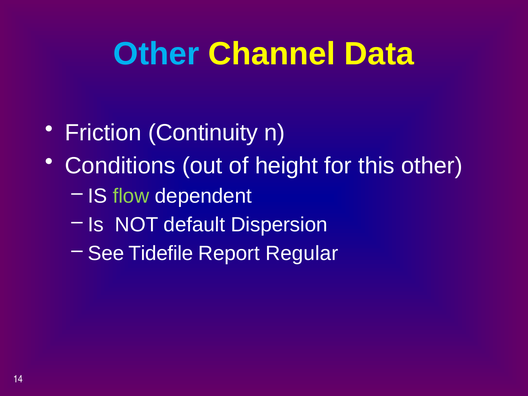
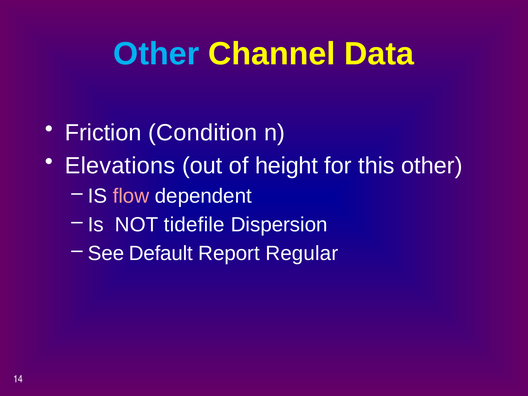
Continuity: Continuity -> Condition (203, 133)
Conditions: Conditions -> Elevations (120, 166)
flow colour: light green -> pink (131, 196)
default: default -> tidefile (194, 225)
Tidefile: Tidefile -> Default (161, 253)
